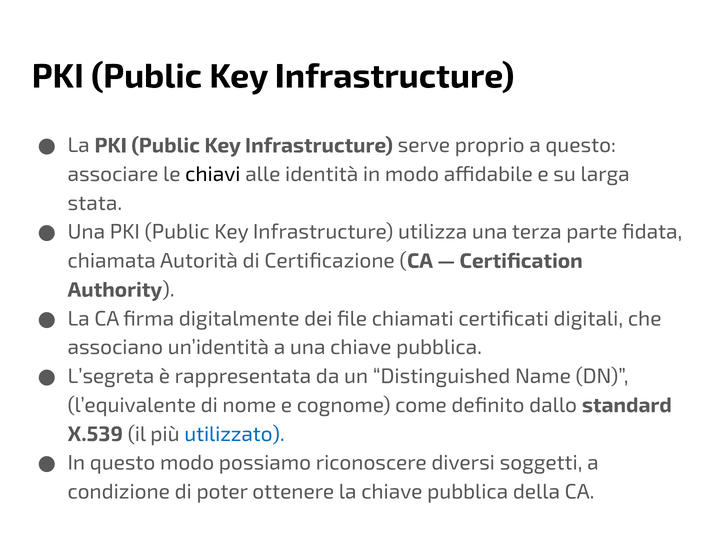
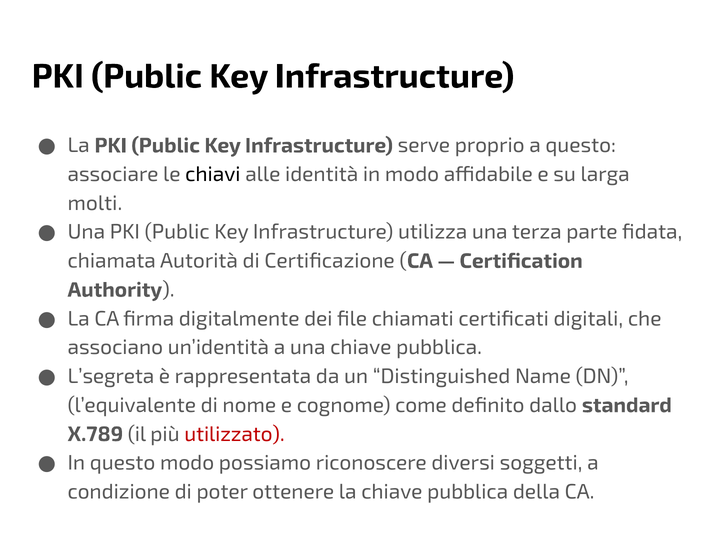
stata: stata -> molti (95, 203)
X.539: X.539 -> X.789 (95, 435)
utilizzato colour: blue -> red (235, 435)
